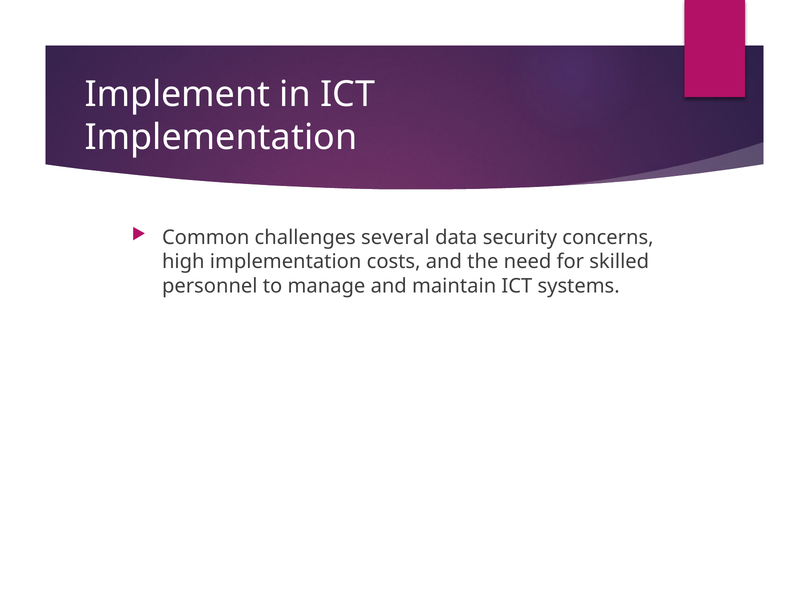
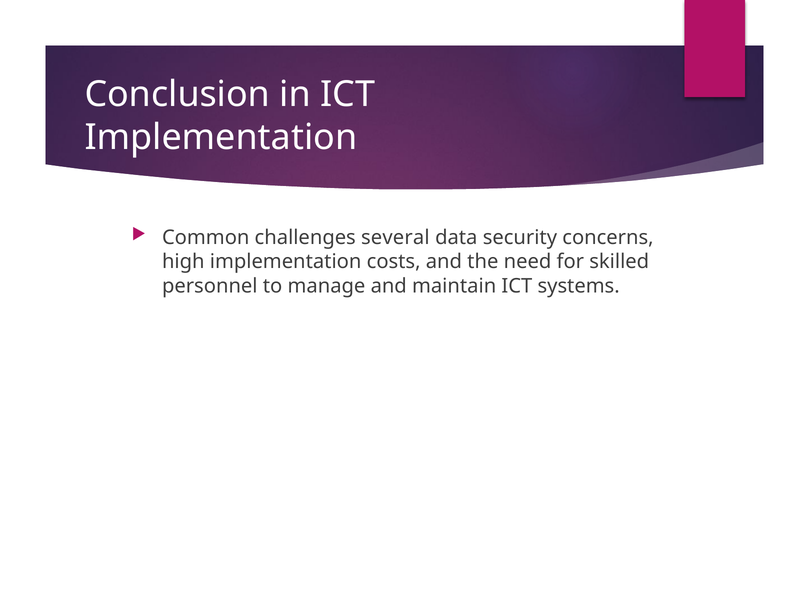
Implement: Implement -> Conclusion (177, 94)
